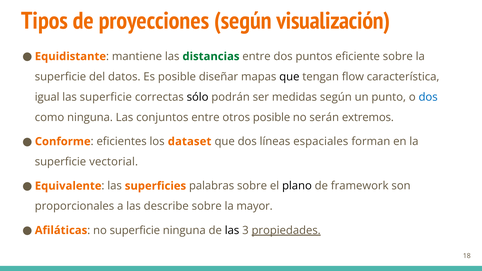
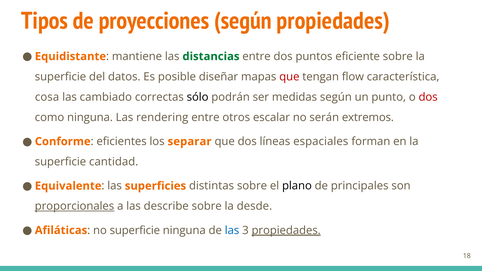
según visualización: visualización -> propiedades (333, 21)
que colour: black -> red (289, 77)
igual: igual -> cosa (47, 97)
las superficie: superficie -> cambiado (106, 97)
dos colour: blue -> red (428, 97)
conjuntos: conjuntos -> rendering (162, 117)
otros posible: posible -> escalar (271, 117)
dataset: dataset -> separar (190, 142)
vectorial: vectorial -> cantidad (114, 162)
palabras: palabras -> distintas (212, 186)
framework: framework -> principales (360, 186)
proporcionales underline: none -> present (74, 206)
mayor: mayor -> desde (254, 206)
las colour: black -> blue (232, 230)
